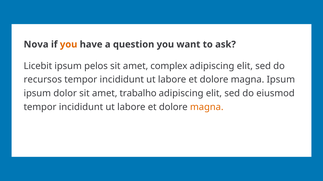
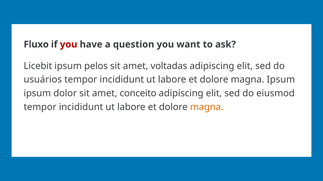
Nova: Nova -> Fluxo (36, 45)
you colour: orange -> red (69, 45)
complex: complex -> voltadas (169, 66)
recursos: recursos -> usuários (43, 80)
trabalho: trabalho -> conceito (138, 94)
